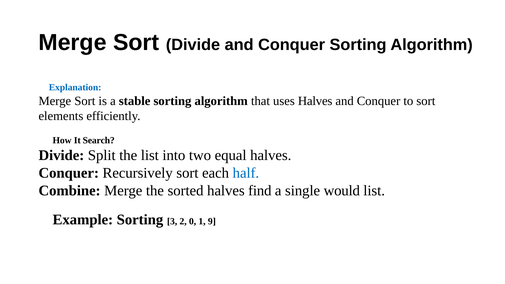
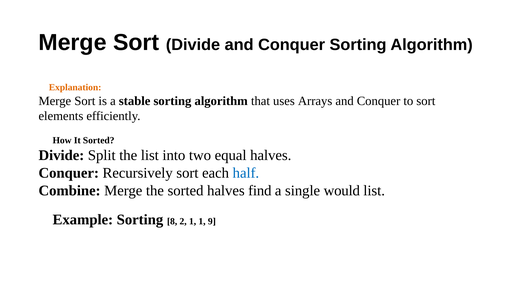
Explanation colour: blue -> orange (75, 87)
uses Halves: Halves -> Arrays (315, 101)
It Search: Search -> Sorted (99, 141)
3: 3 -> 8 (172, 222)
2 0: 0 -> 1 (193, 222)
